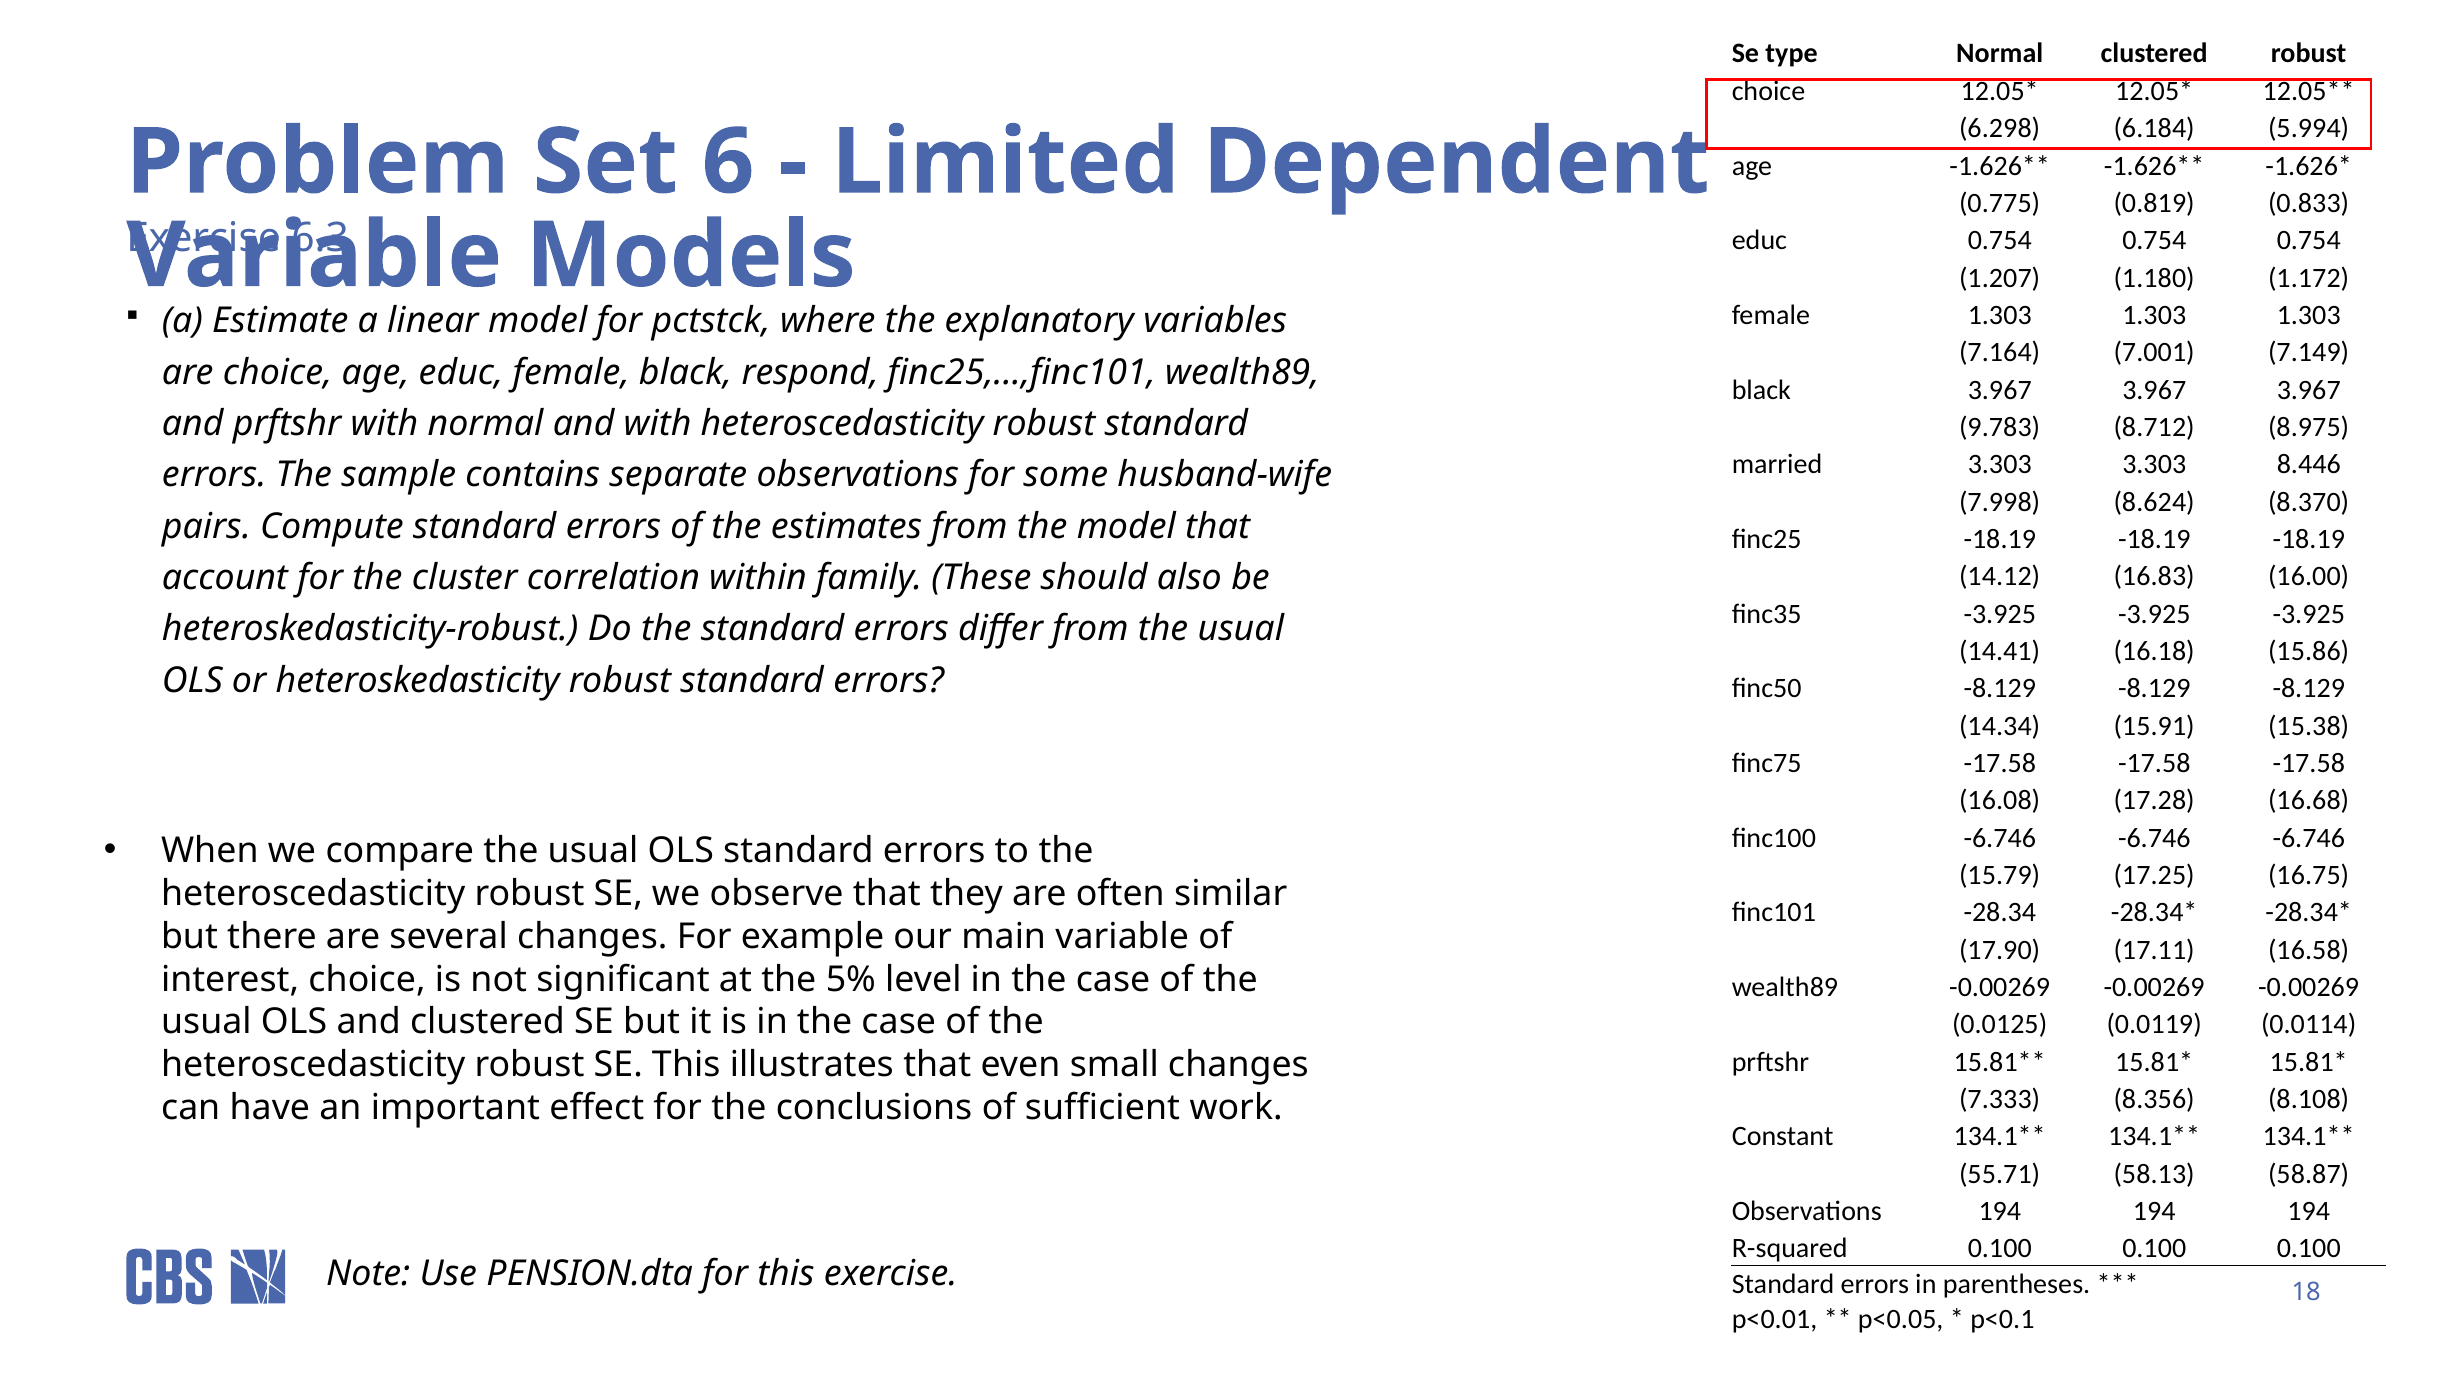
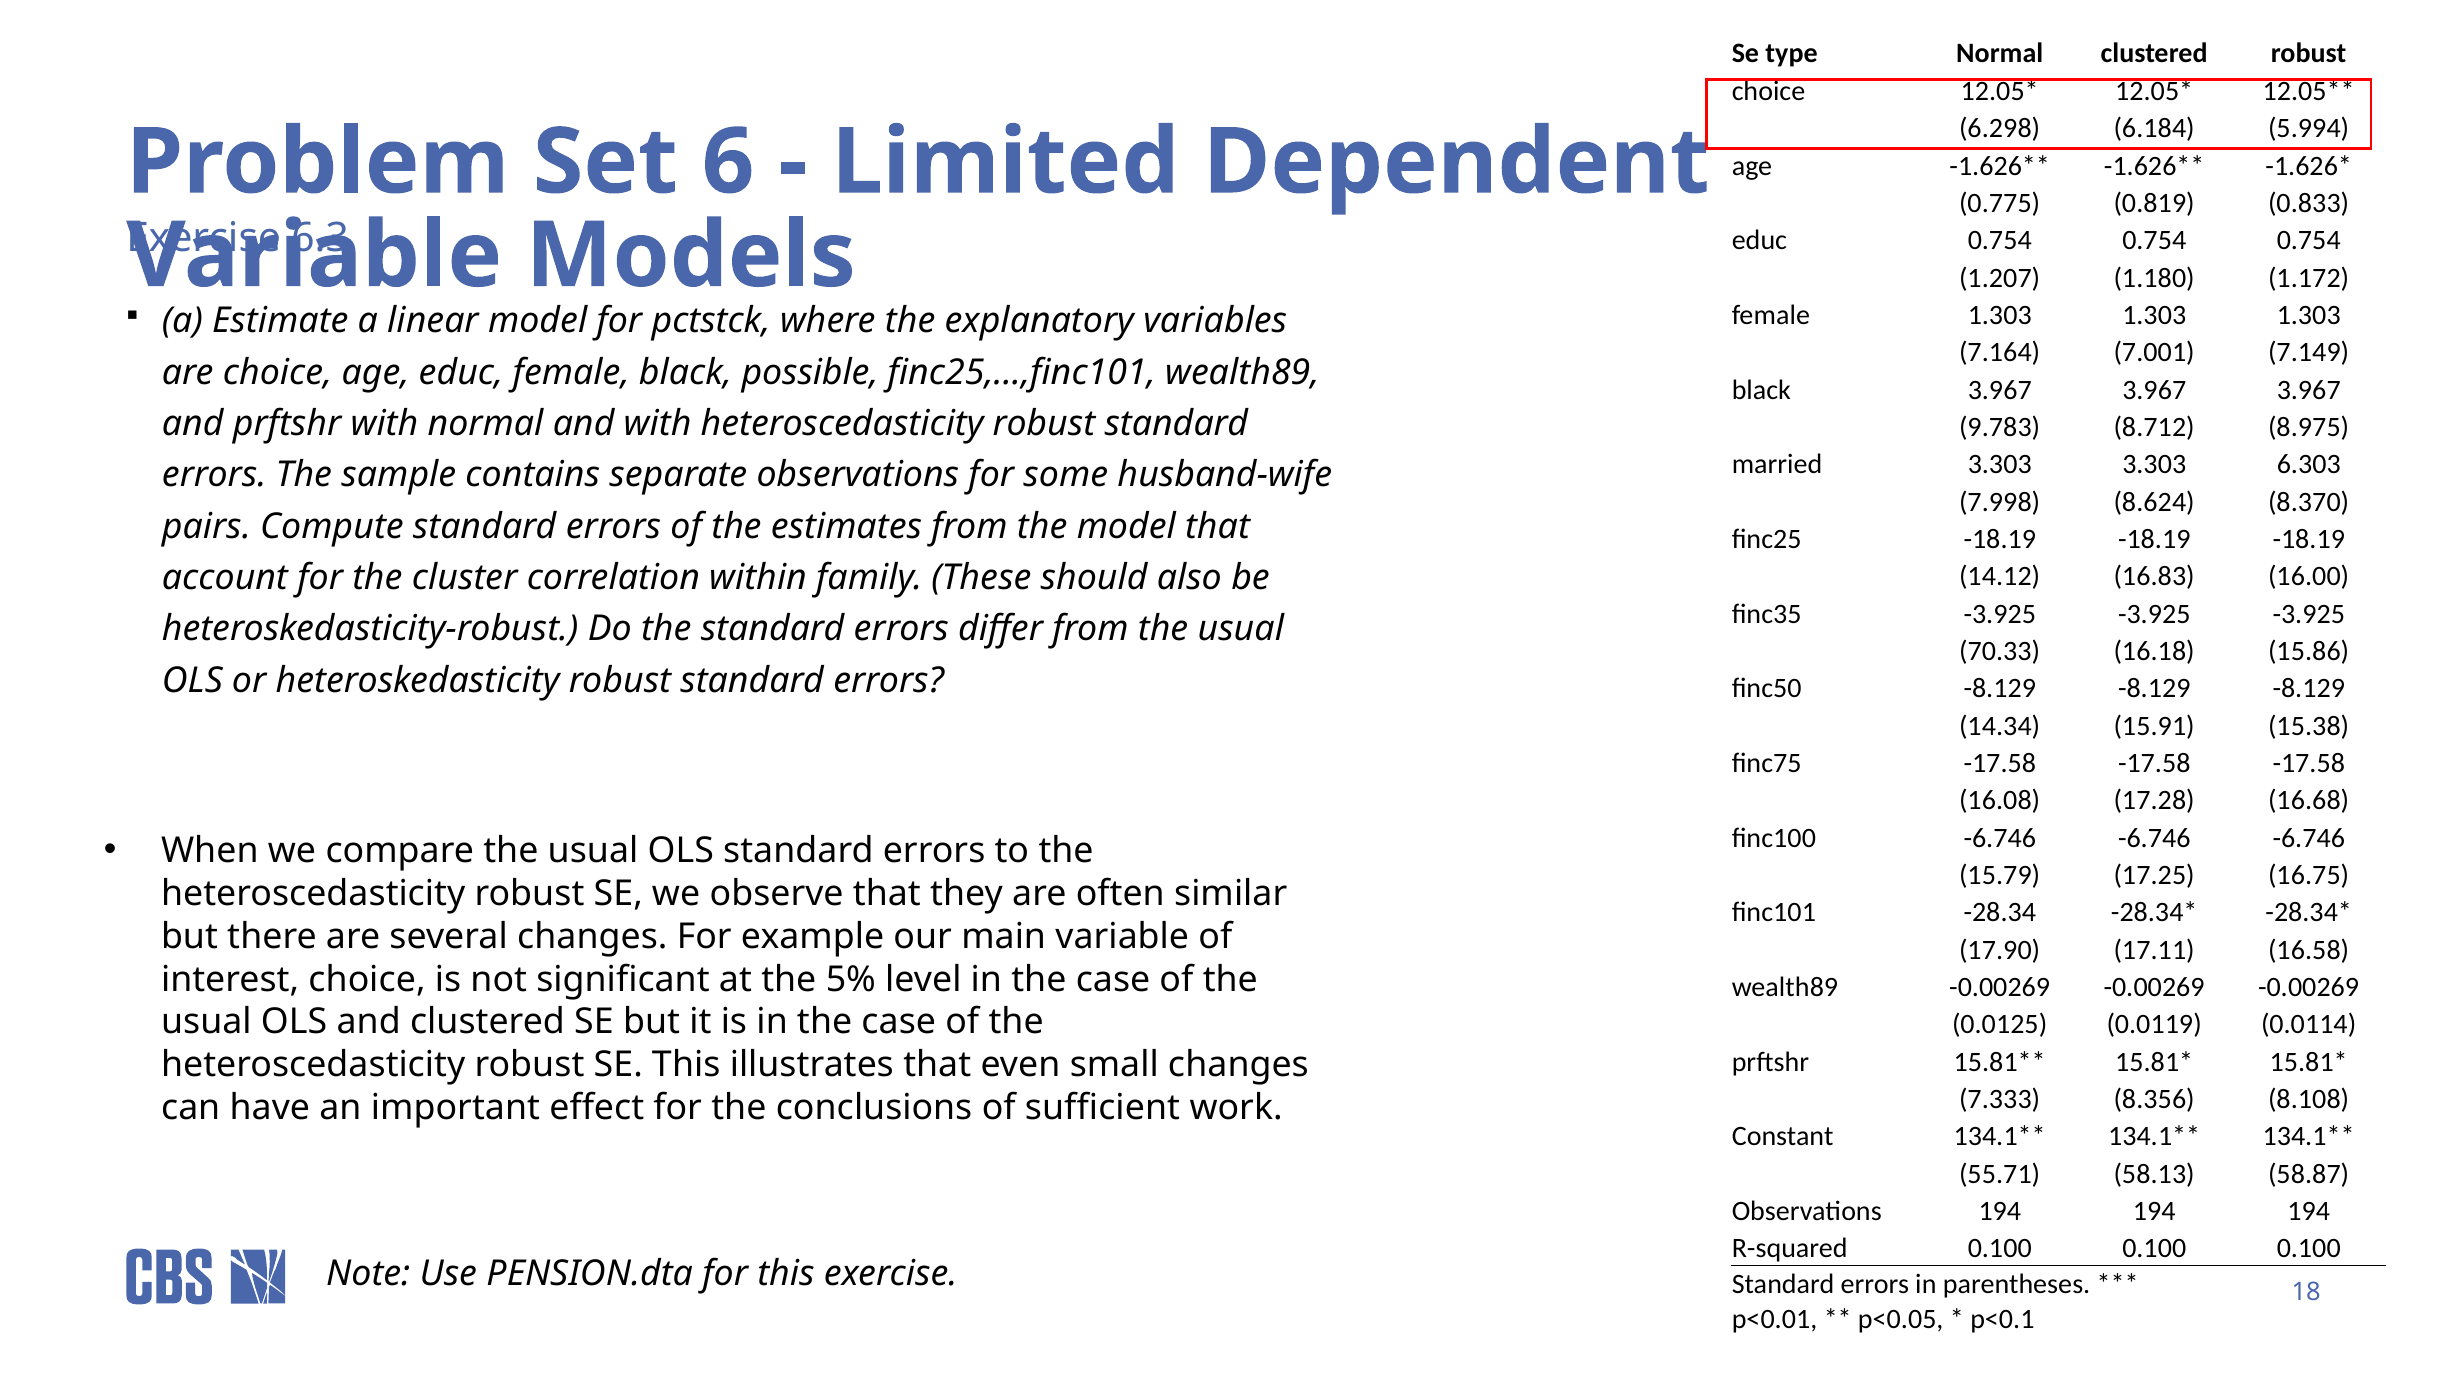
respond: respond -> possible (810, 373)
8.446: 8.446 -> 6.303 (2309, 465)
14.41: 14.41 -> 70.33 (2000, 651)
